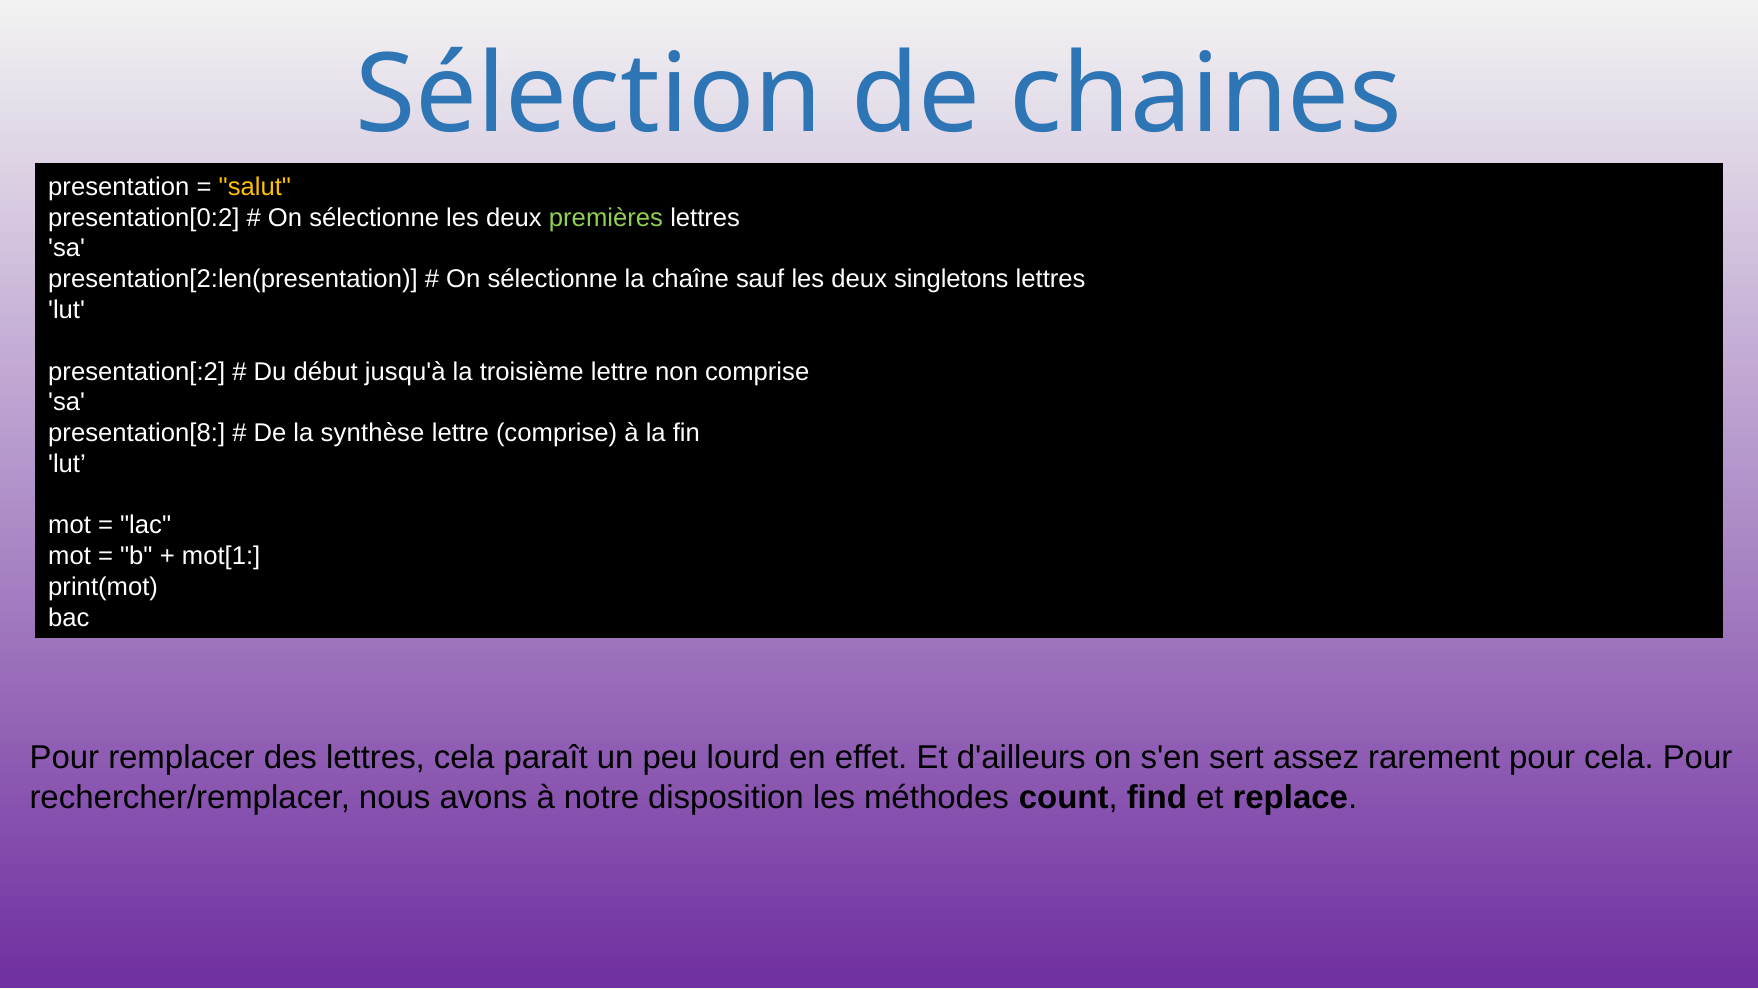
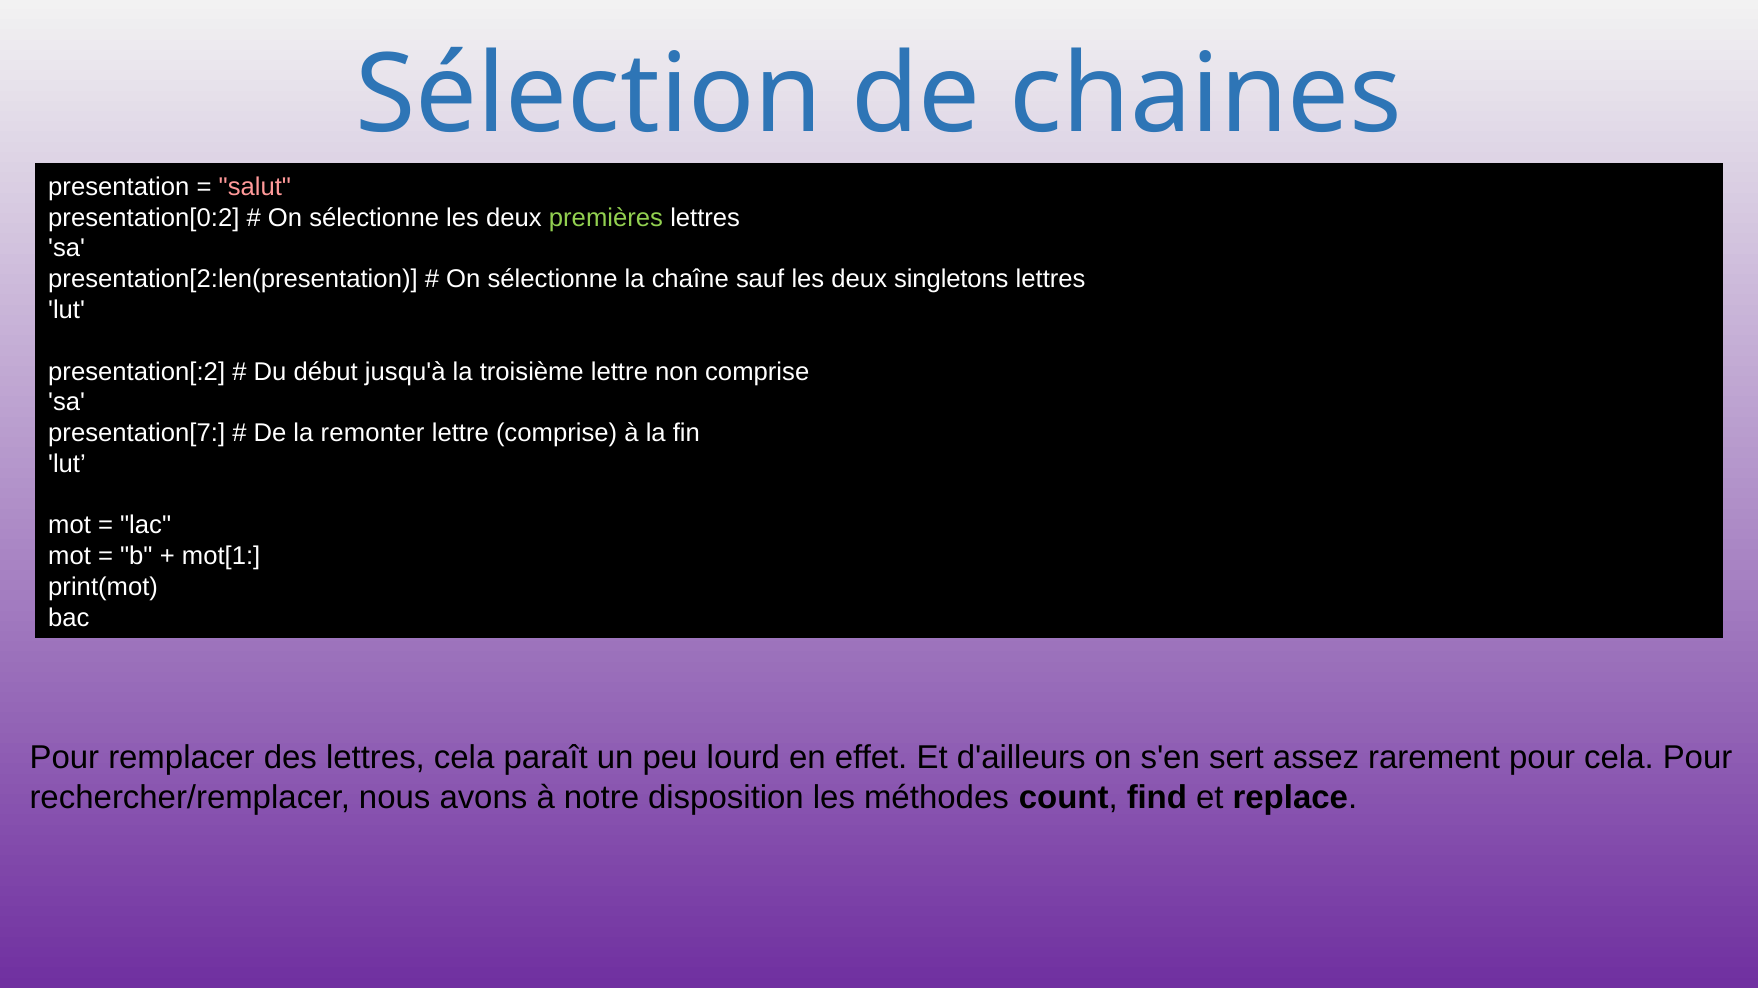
salut colour: yellow -> pink (255, 187)
presentation[8: presentation[8 -> presentation[7 (137, 433)
synthèse: synthèse -> remonter (373, 433)
